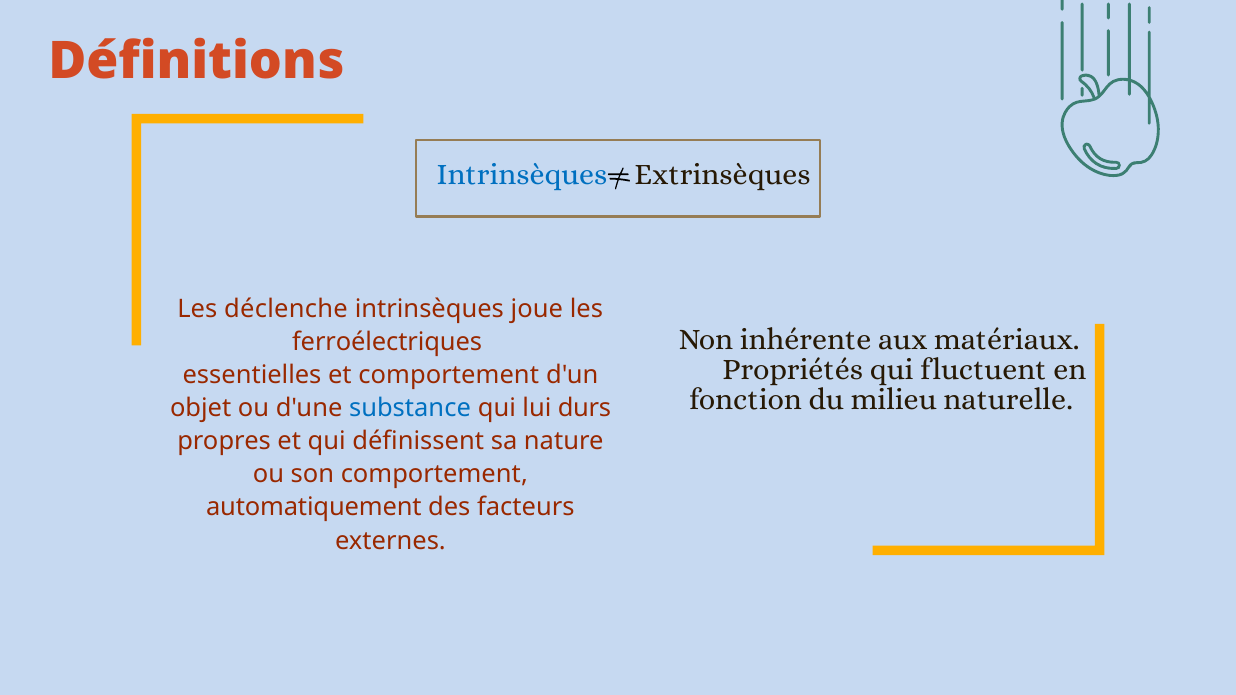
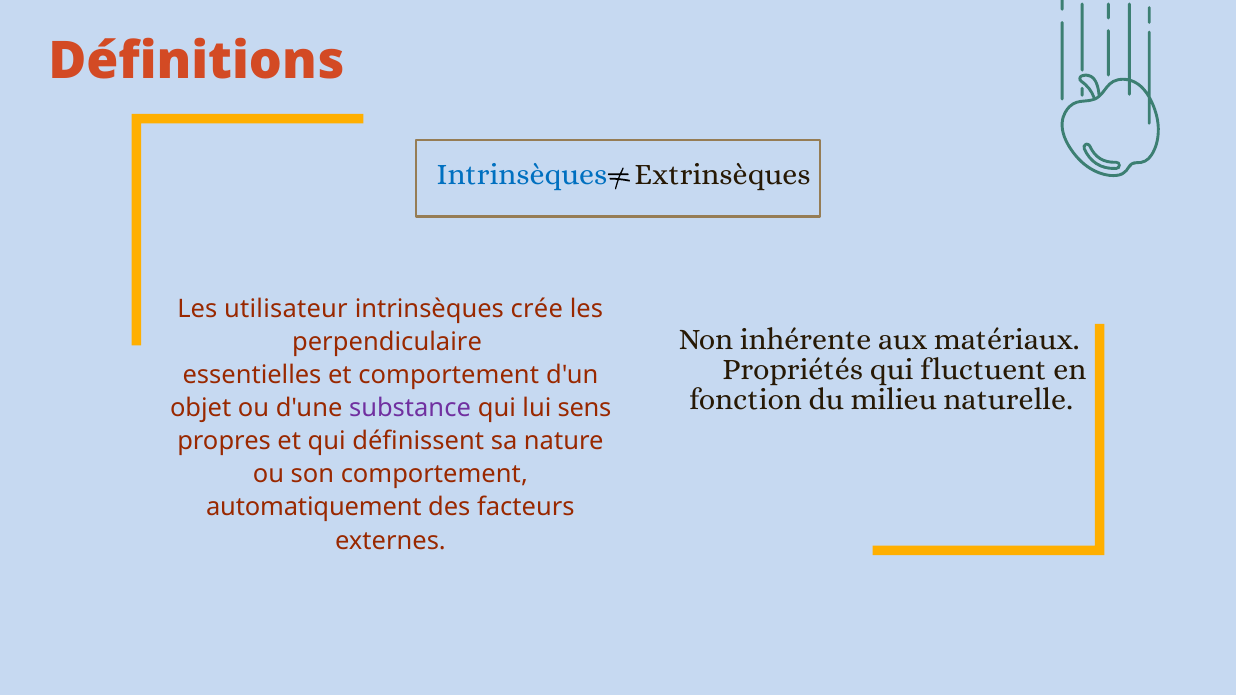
déclenche: déclenche -> utilisateur (286, 309)
joue: joue -> crée (537, 309)
ferroélectriques: ferroélectriques -> perpendiculaire (387, 342)
substance colour: blue -> purple (410, 408)
durs: durs -> sens (584, 408)
